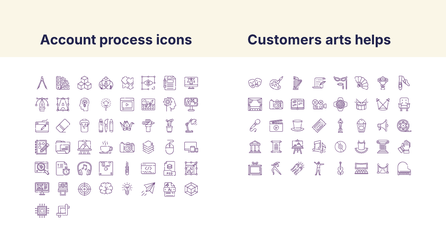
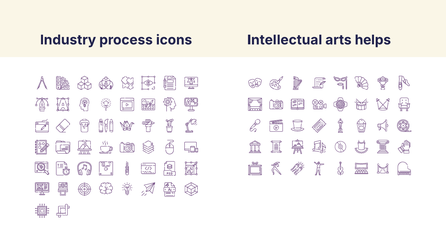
Account: Account -> Industry (68, 40)
Customers: Customers -> Intellectual (285, 40)
